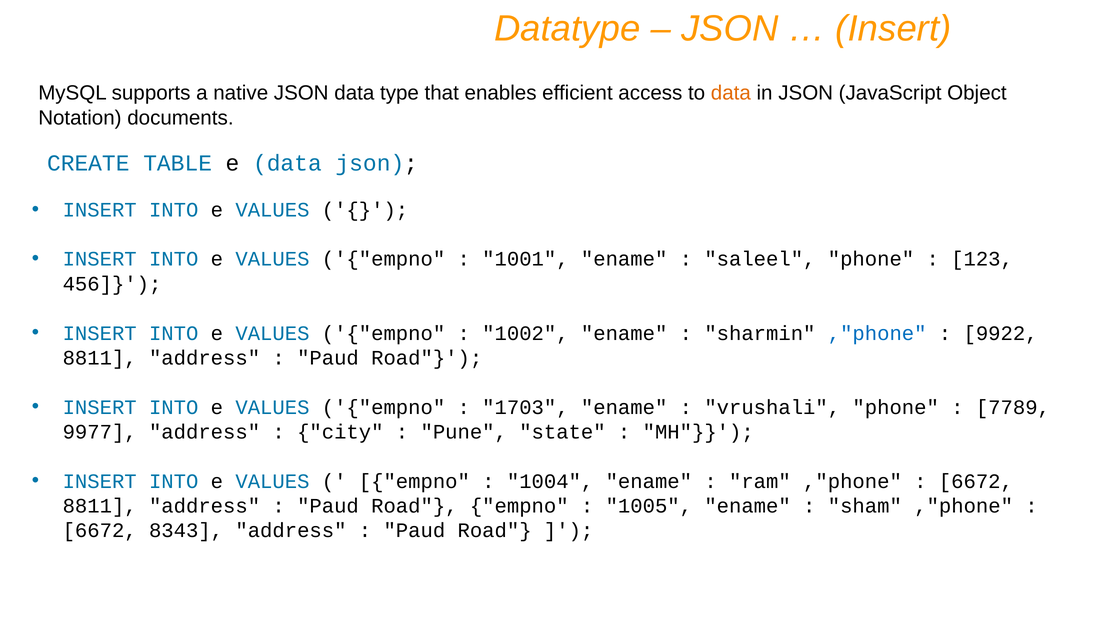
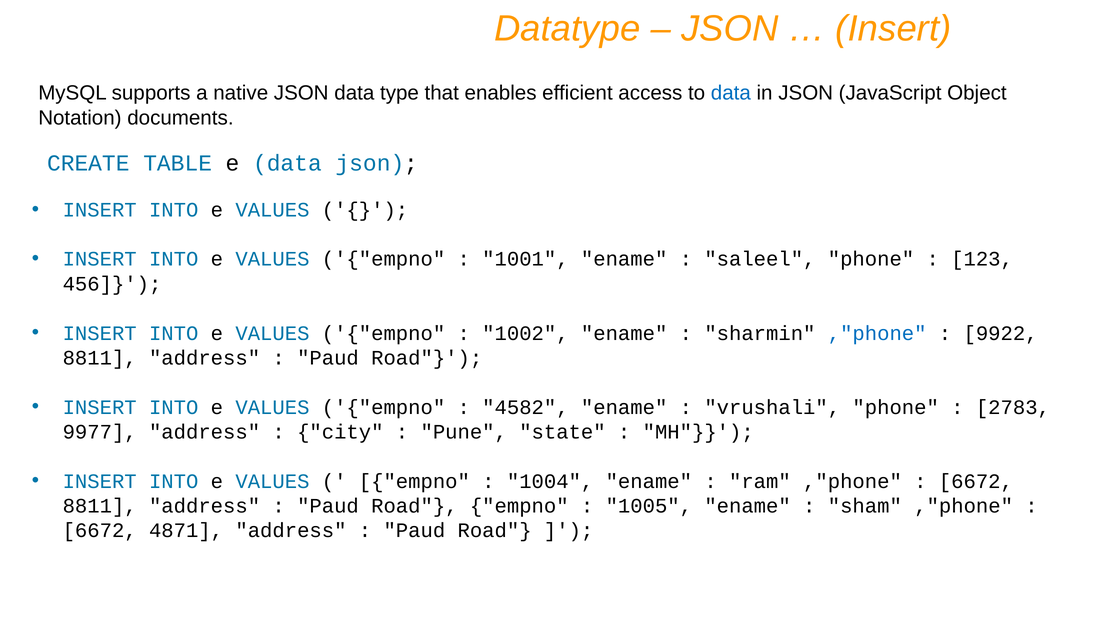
data colour: orange -> blue (731, 93)
1703: 1703 -> 4582 (525, 407)
7789: 7789 -> 2783 (1013, 407)
8343: 8343 -> 4871 (186, 531)
